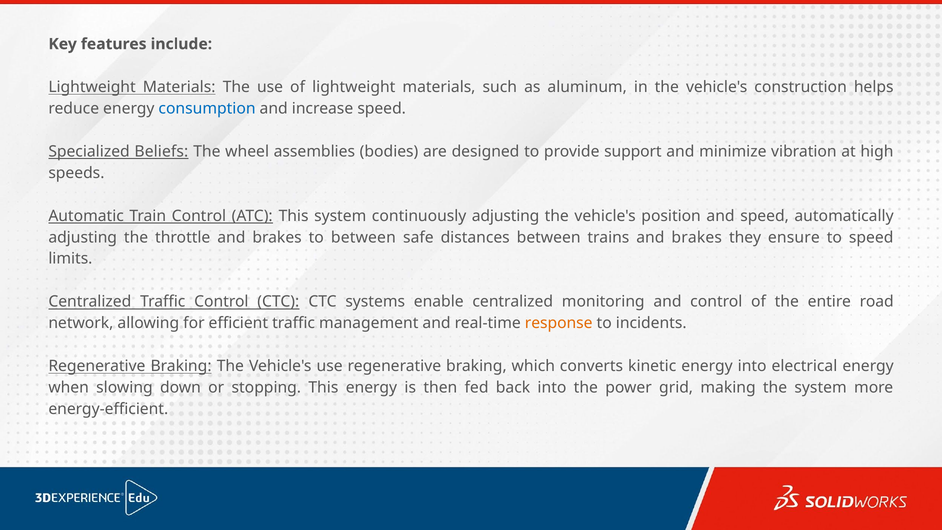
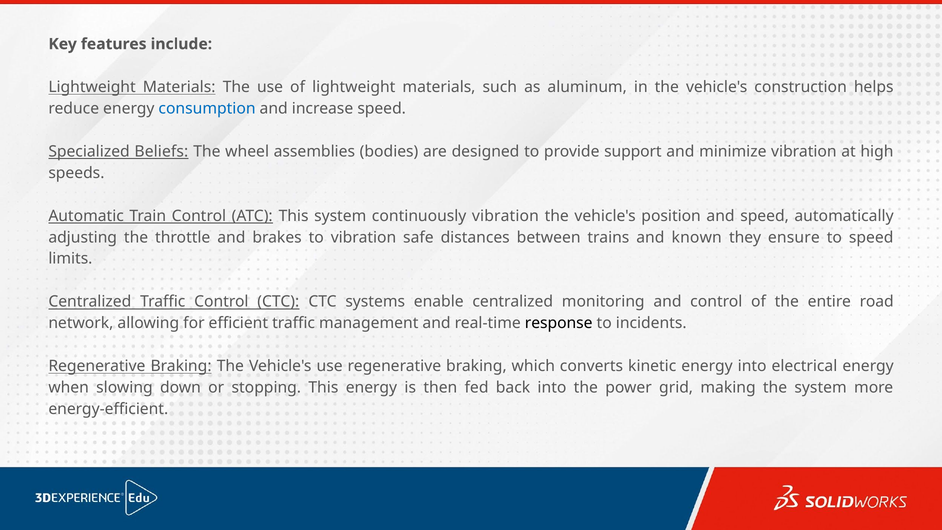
continuously adjusting: adjusting -> vibration (505, 216)
to between: between -> vibration (364, 237)
trains and brakes: brakes -> known (697, 237)
response colour: orange -> black (559, 323)
